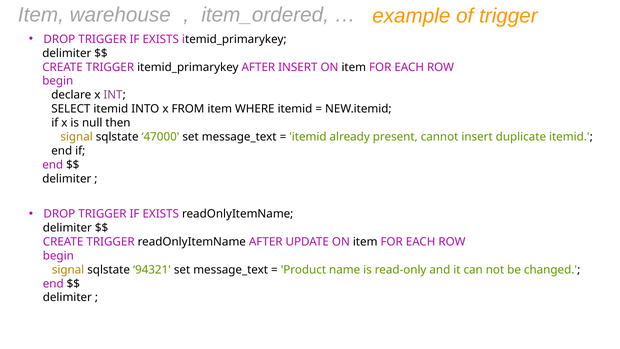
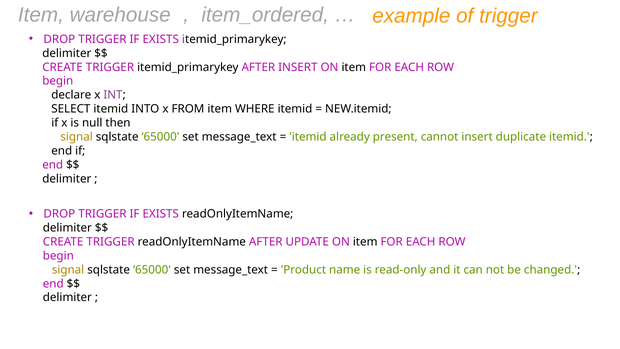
47000: 47000 -> 65000 (160, 137)
94321: 94321 -> 65000 (152, 270)
